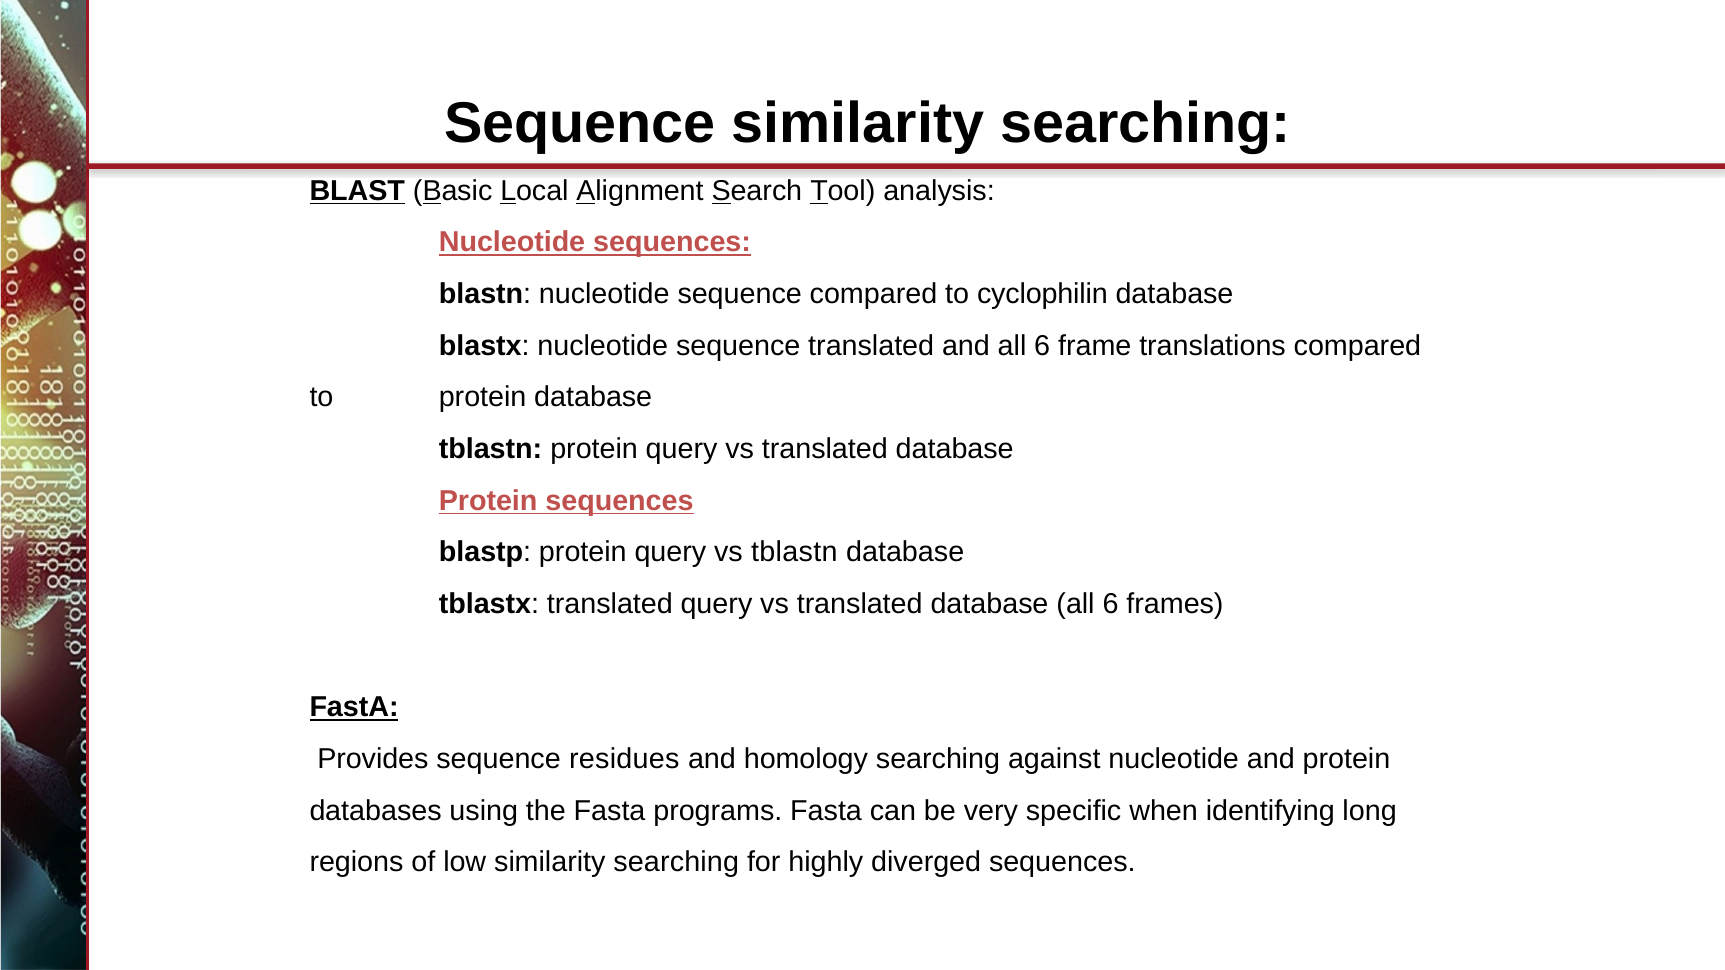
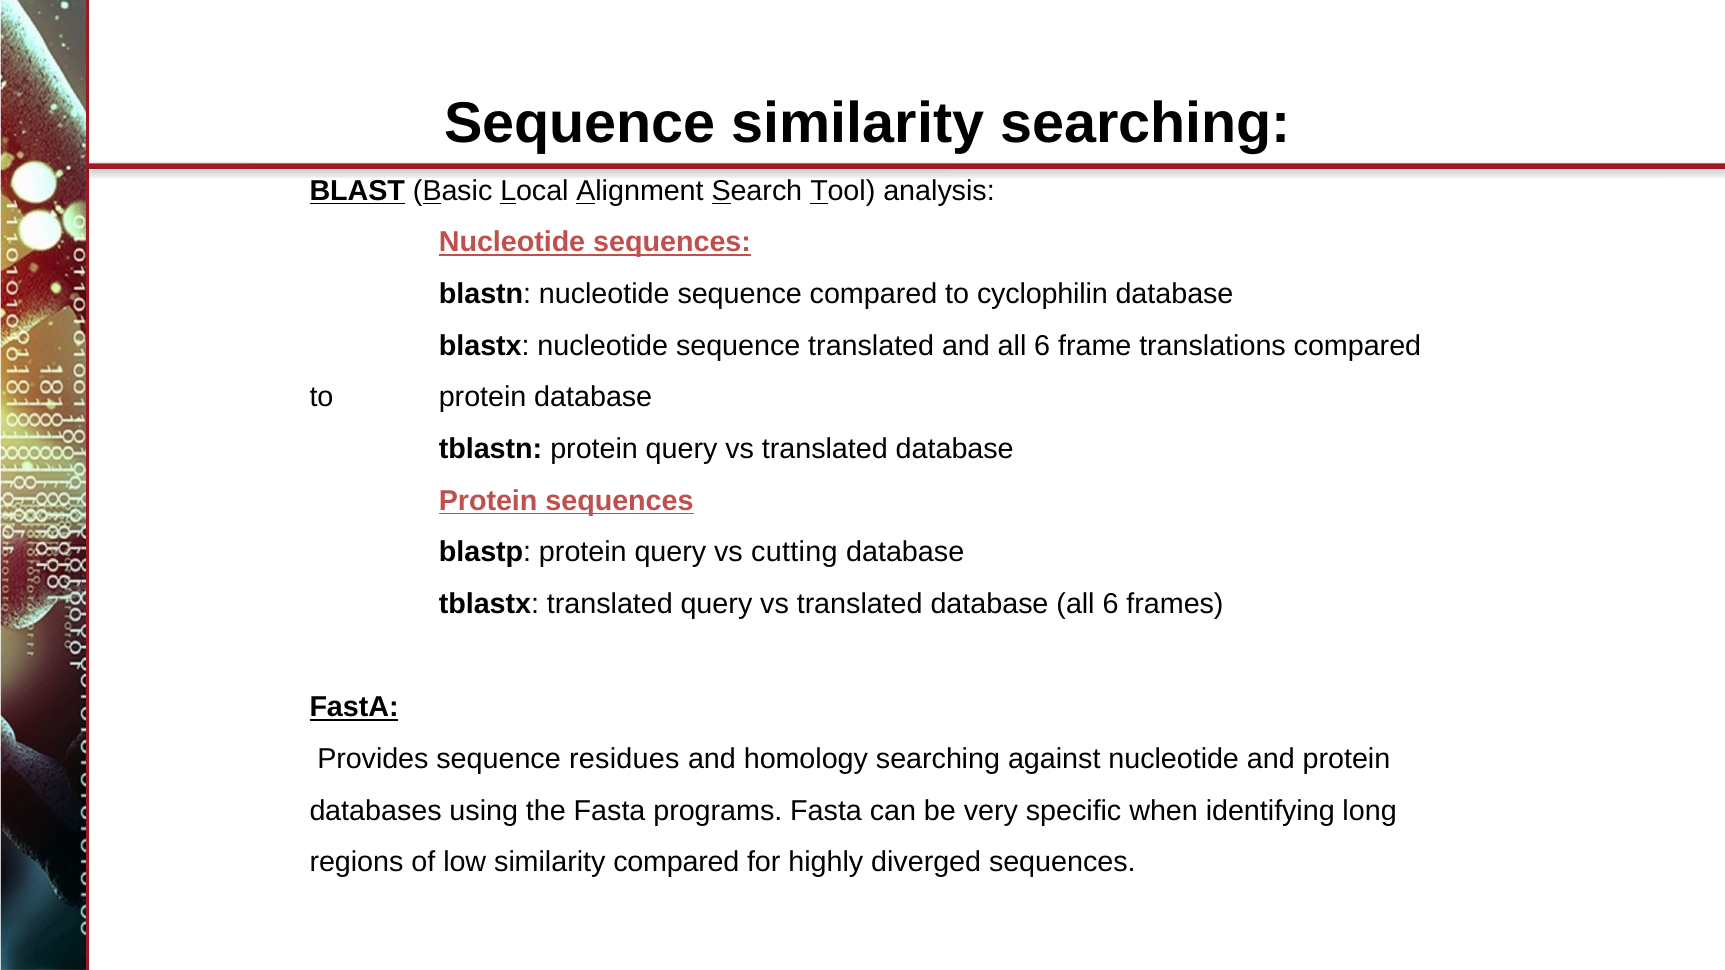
vs tblastn: tblastn -> cutting (794, 553)
low similarity searching: searching -> compared (676, 863)
